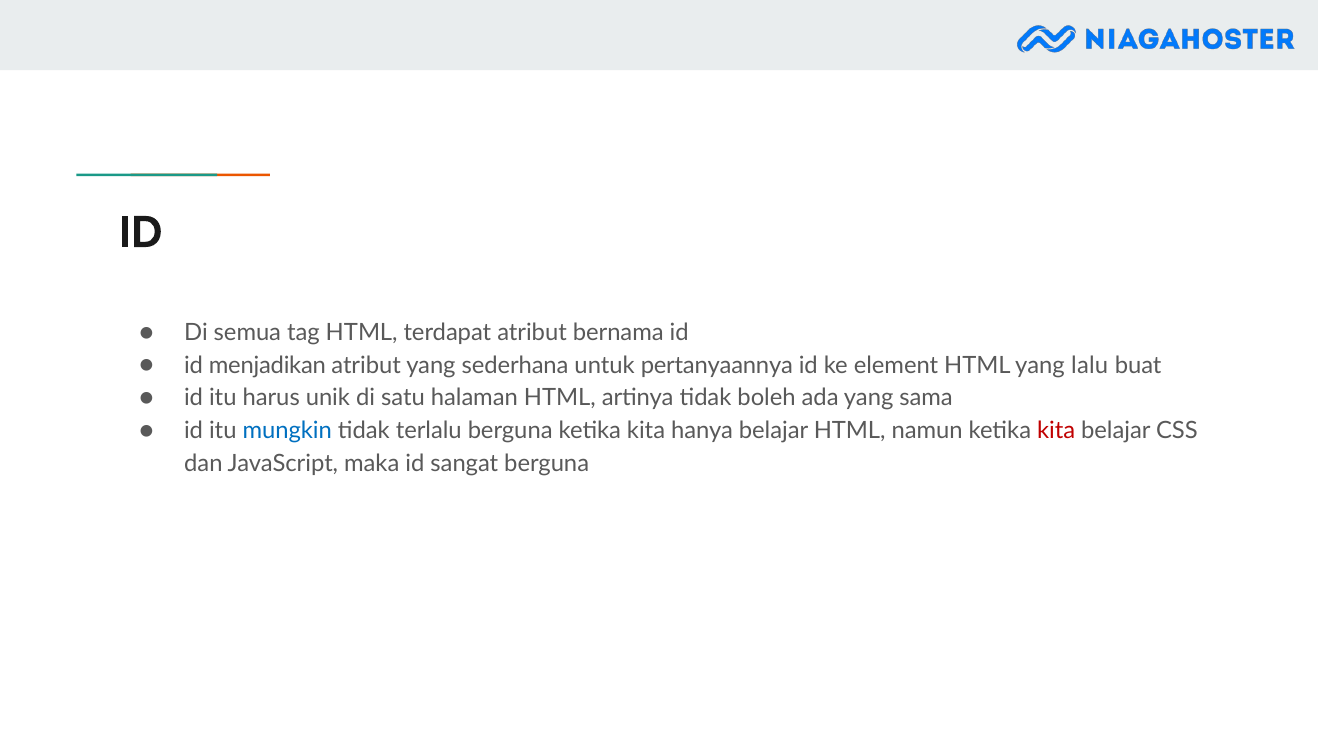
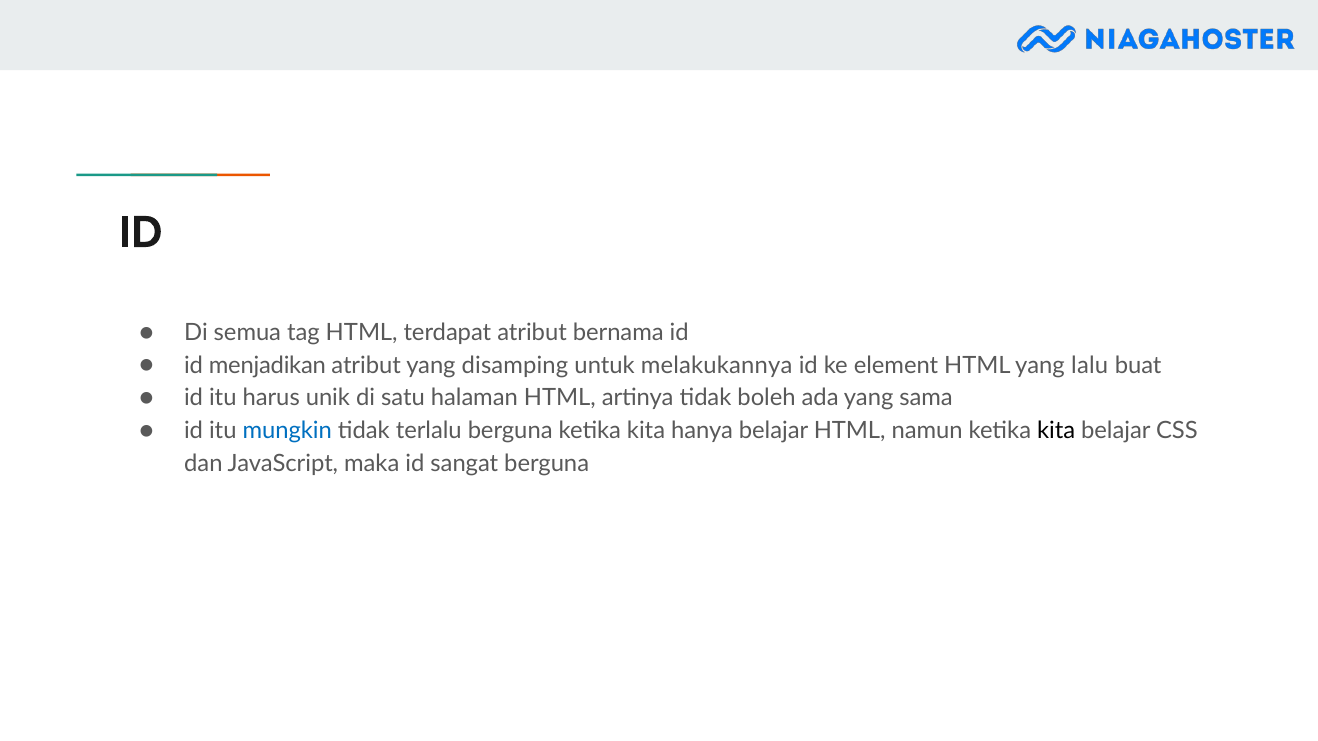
sederhana: sederhana -> disamping (515, 366)
pertanyaannya: pertanyaannya -> melakukannya (717, 366)
kita colour: red -> black (1056, 431)
